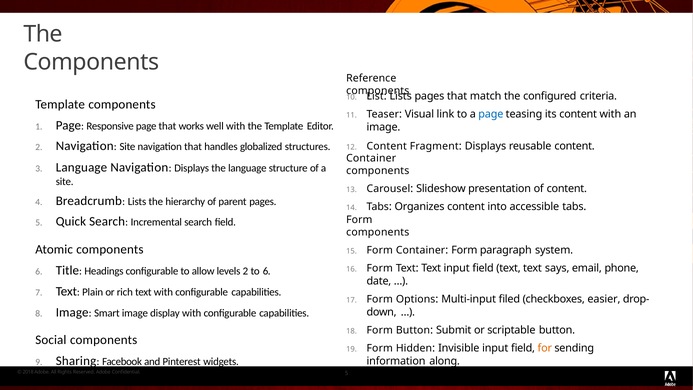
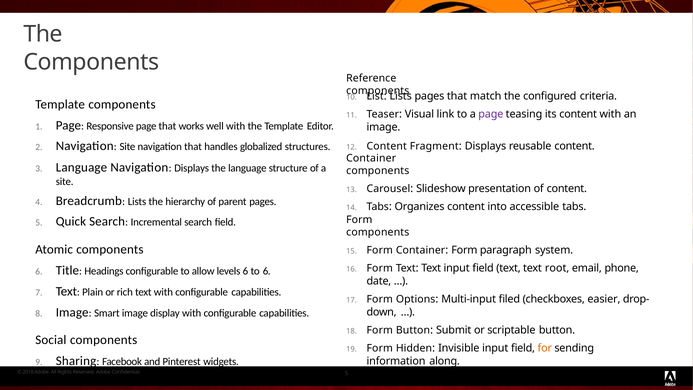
page colour: blue -> purple (491, 114)
says: says -> root (557, 268)
levels 2: 2 -> 6 (245, 271)
